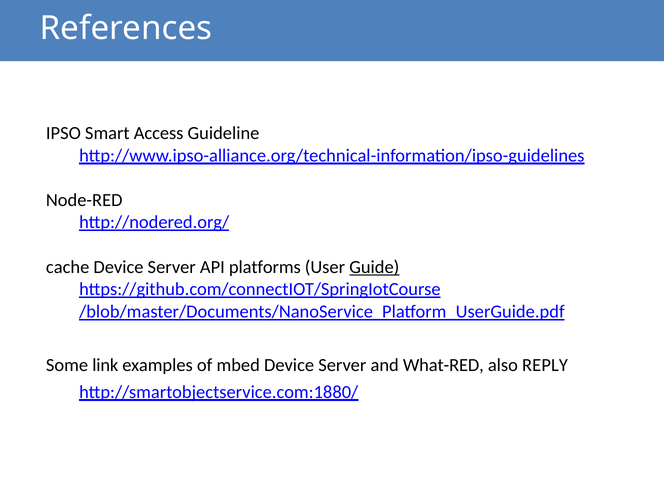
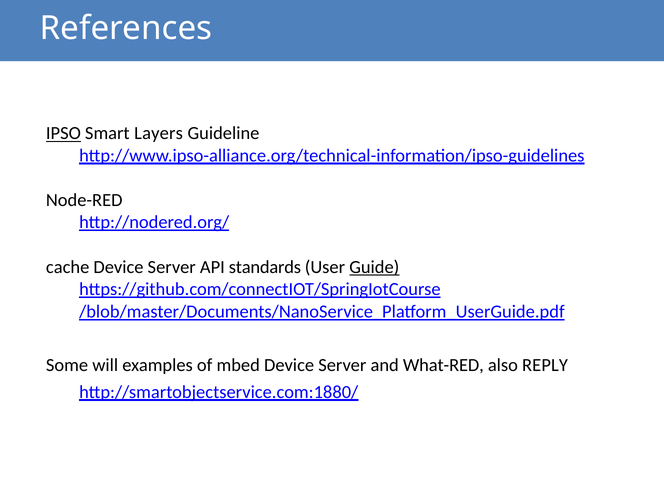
IPSO underline: none -> present (63, 133)
Access: Access -> Layers (159, 133)
platforms: platforms -> standards (265, 267)
link: link -> will (105, 365)
